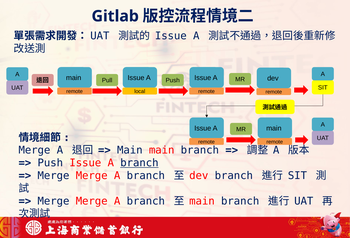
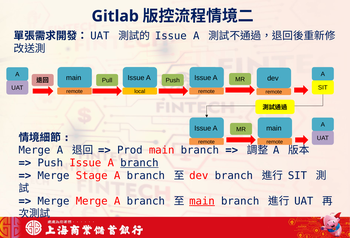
Main: Main -> Prod (130, 150)
Merge: Merge -> Stage (92, 176)
main underline: none -> present (202, 201)
